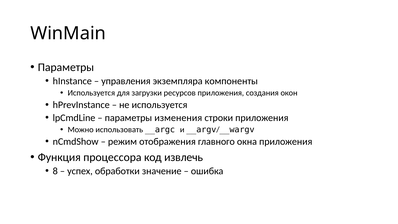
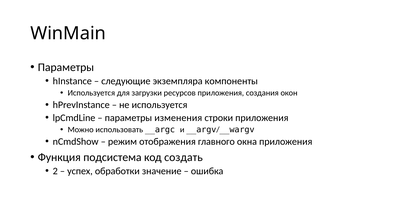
управления: управления -> следующие (126, 81)
процессора: процессора -> подсистема (112, 157)
извлечь: извлечь -> создать (183, 157)
8: 8 -> 2 (55, 171)
